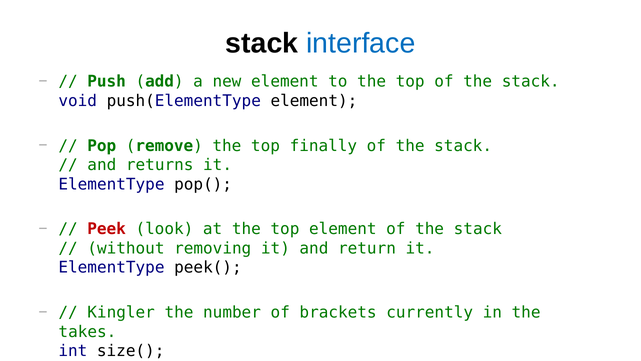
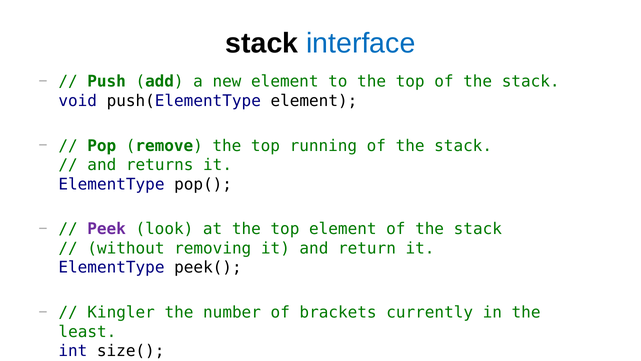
finally: finally -> running (323, 146)
Peek colour: red -> purple (107, 229)
takes: takes -> least (87, 331)
